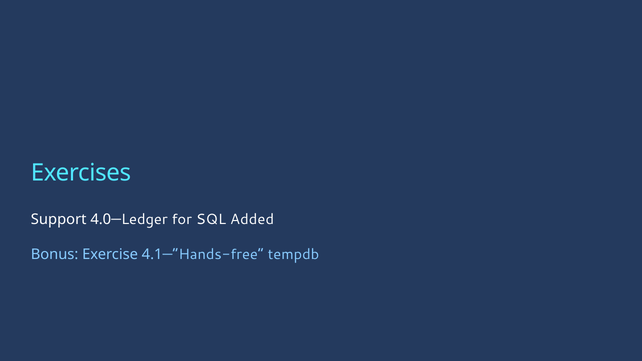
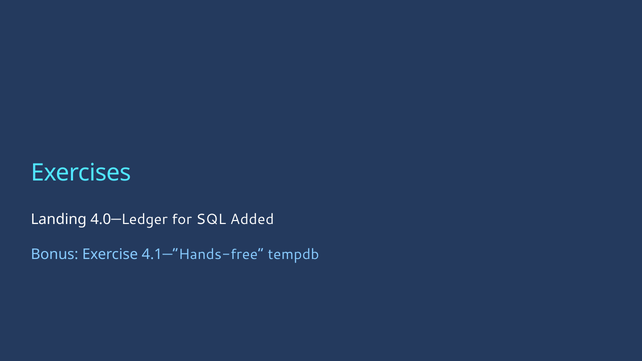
Support: Support -> Landing (59, 219)
